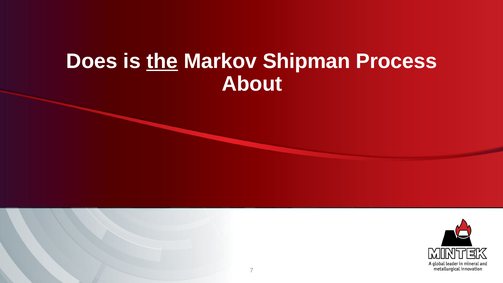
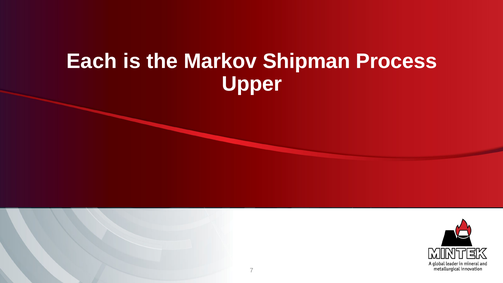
Does: Does -> Each (92, 61)
the underline: present -> none (162, 61)
About: About -> Upper (252, 84)
